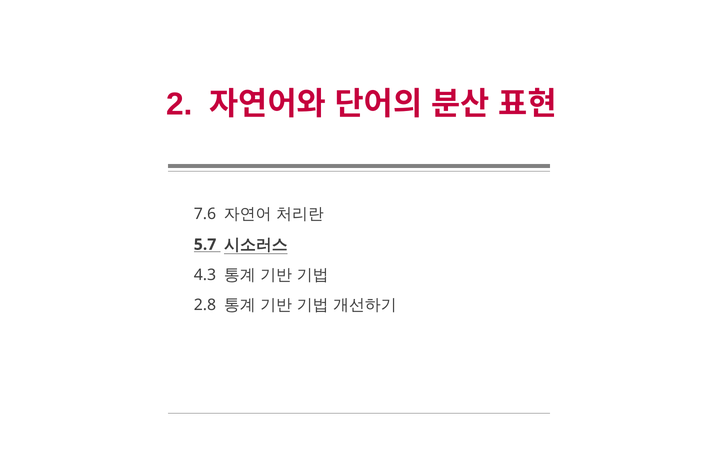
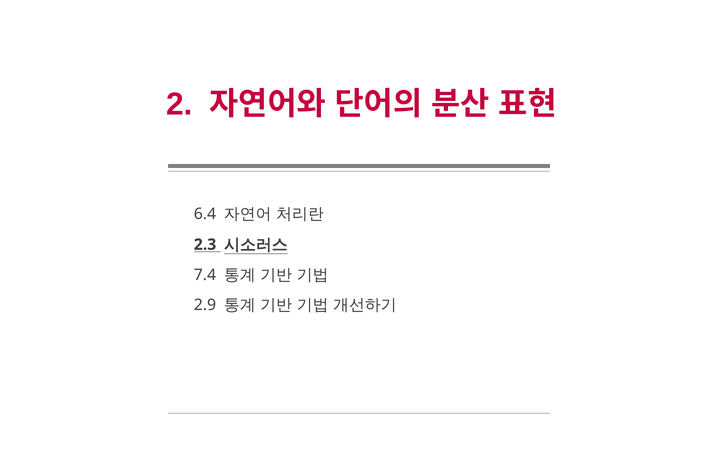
7.6: 7.6 -> 6.4 (205, 214)
5.7: 5.7 -> 2.3 (205, 244)
4.3: 4.3 -> 7.4 (205, 275)
2.8: 2.8 -> 2.9 (205, 305)
